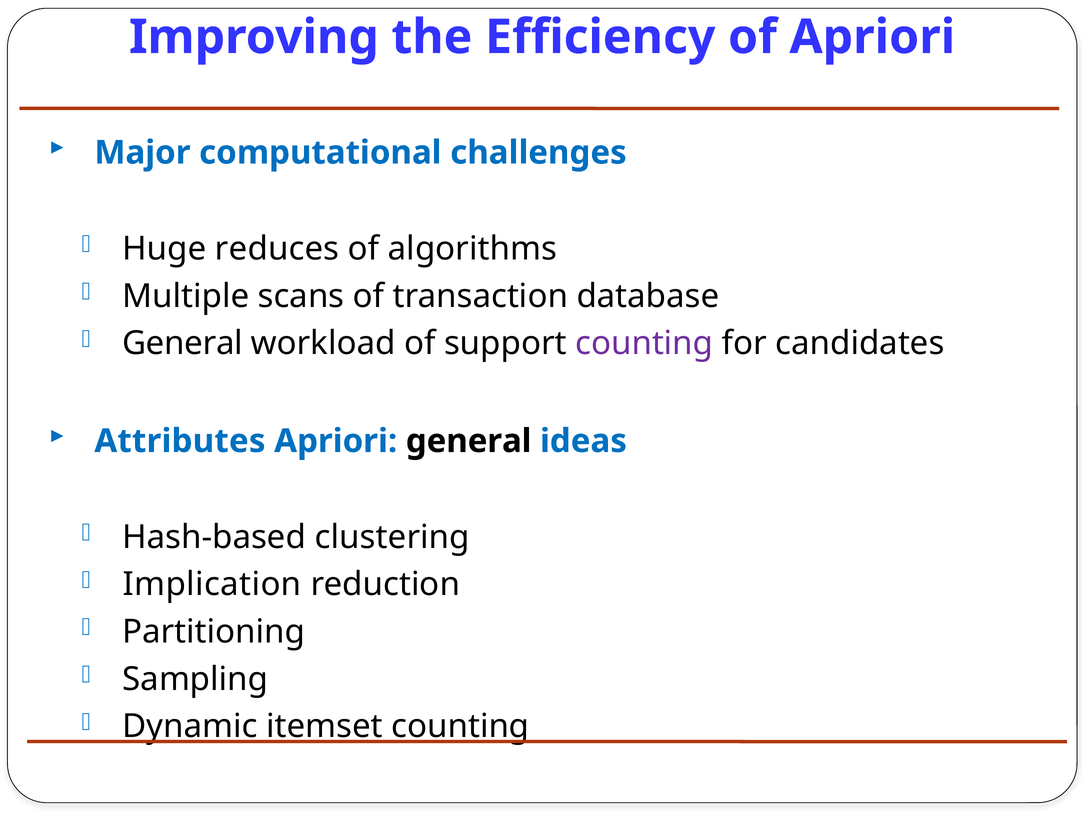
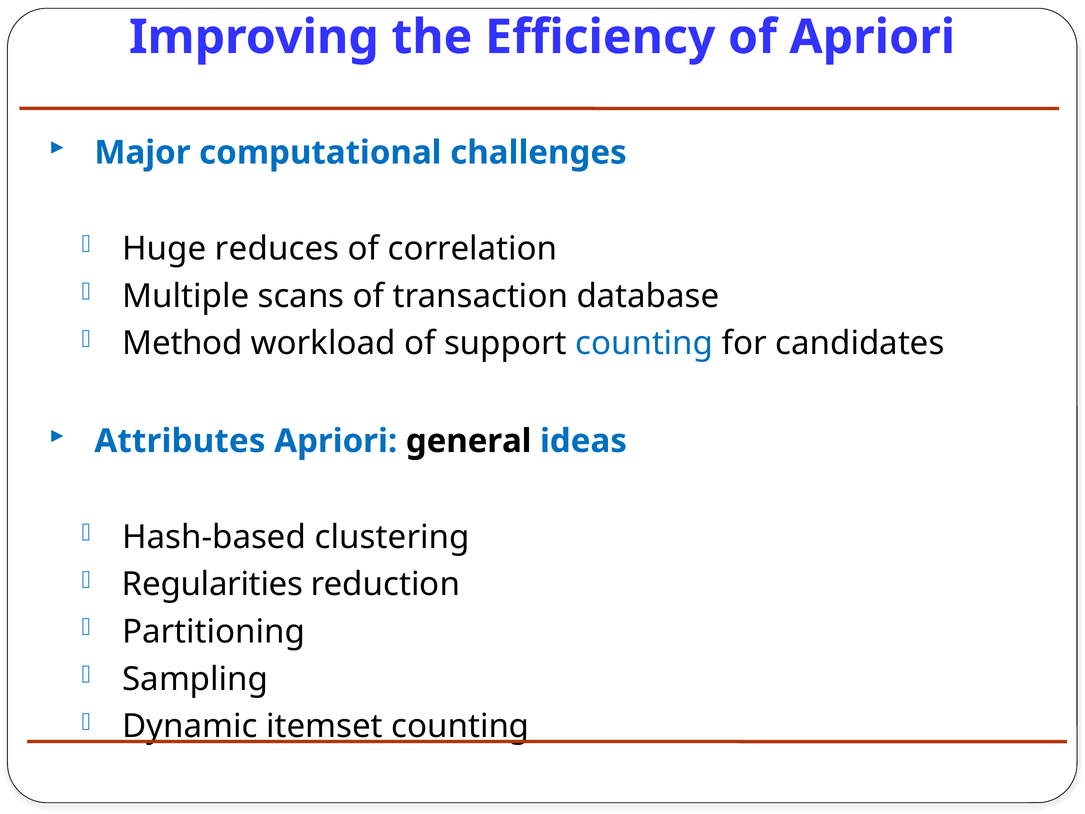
algorithms: algorithms -> correlation (472, 249)
General: General -> Method (182, 343)
counting colour: purple -> blue (644, 343)
Implication: Implication -> Regularities (212, 584)
